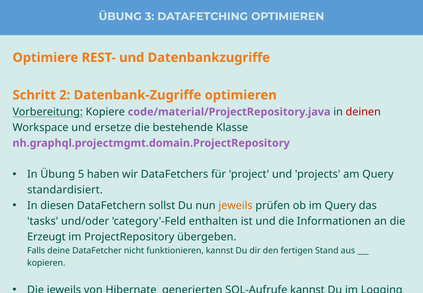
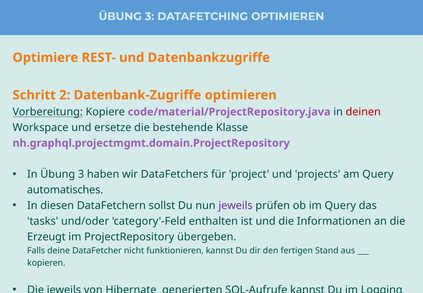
In Übung 5: 5 -> 3 (81, 174)
standardisiert: standardisiert -> automatisches (65, 190)
jeweils colour: orange -> purple (236, 206)
